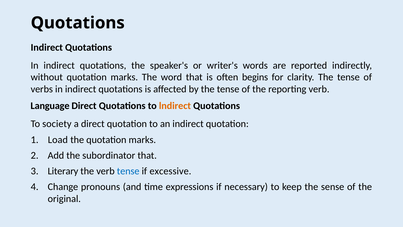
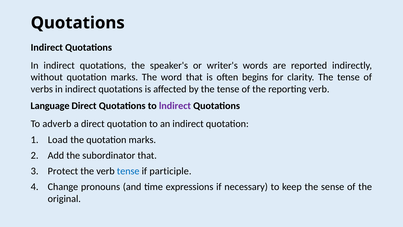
lndirect colour: orange -> purple (175, 106)
society: society -> adverb (57, 124)
Literary: Literary -> Protect (63, 171)
excessive: excessive -> participle (170, 171)
